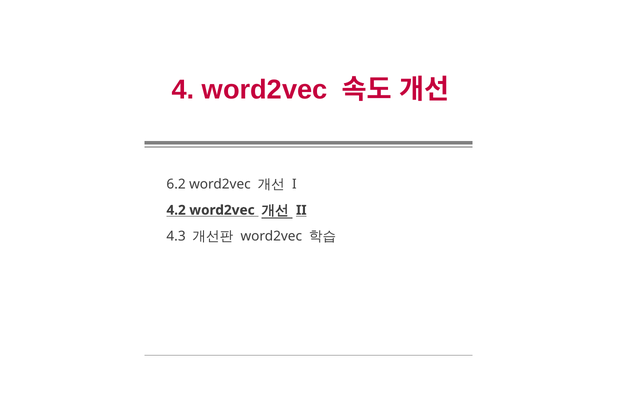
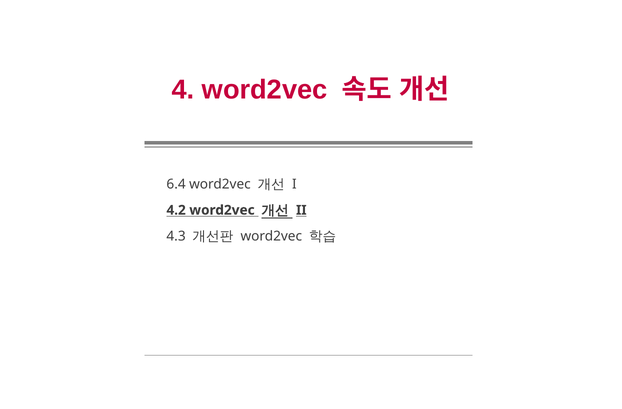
6.2: 6.2 -> 6.4 (176, 184)
